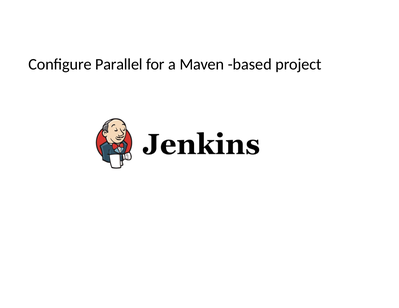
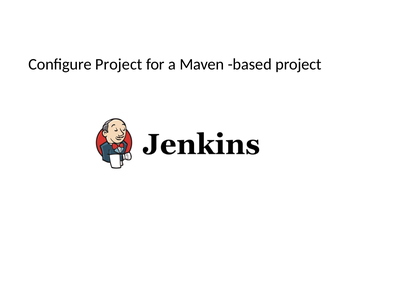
Configure Parallel: Parallel -> Project (119, 64)
